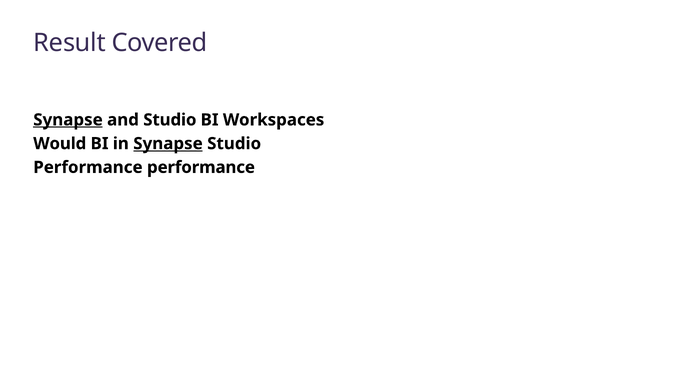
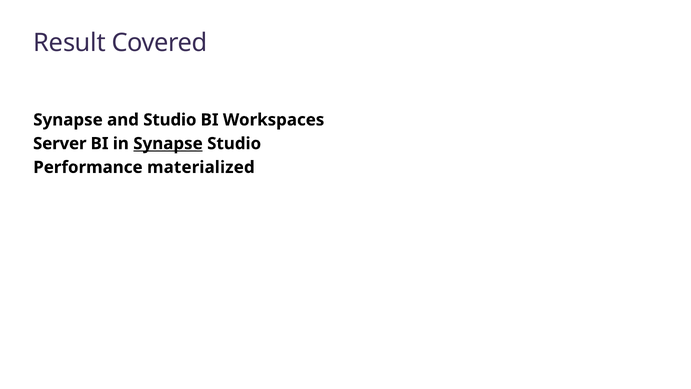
Synapse underline: present -> none (68, 120)
Would: Would -> Server (60, 143)
Performance performance: performance -> materialized (201, 167)
